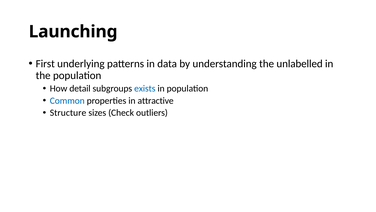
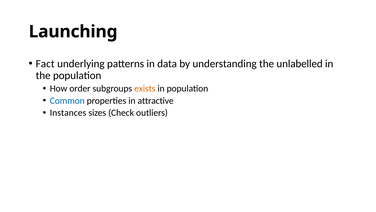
First: First -> Fact (45, 64)
detail: detail -> order (80, 88)
exists colour: blue -> orange (145, 88)
Structure: Structure -> Instances (68, 113)
